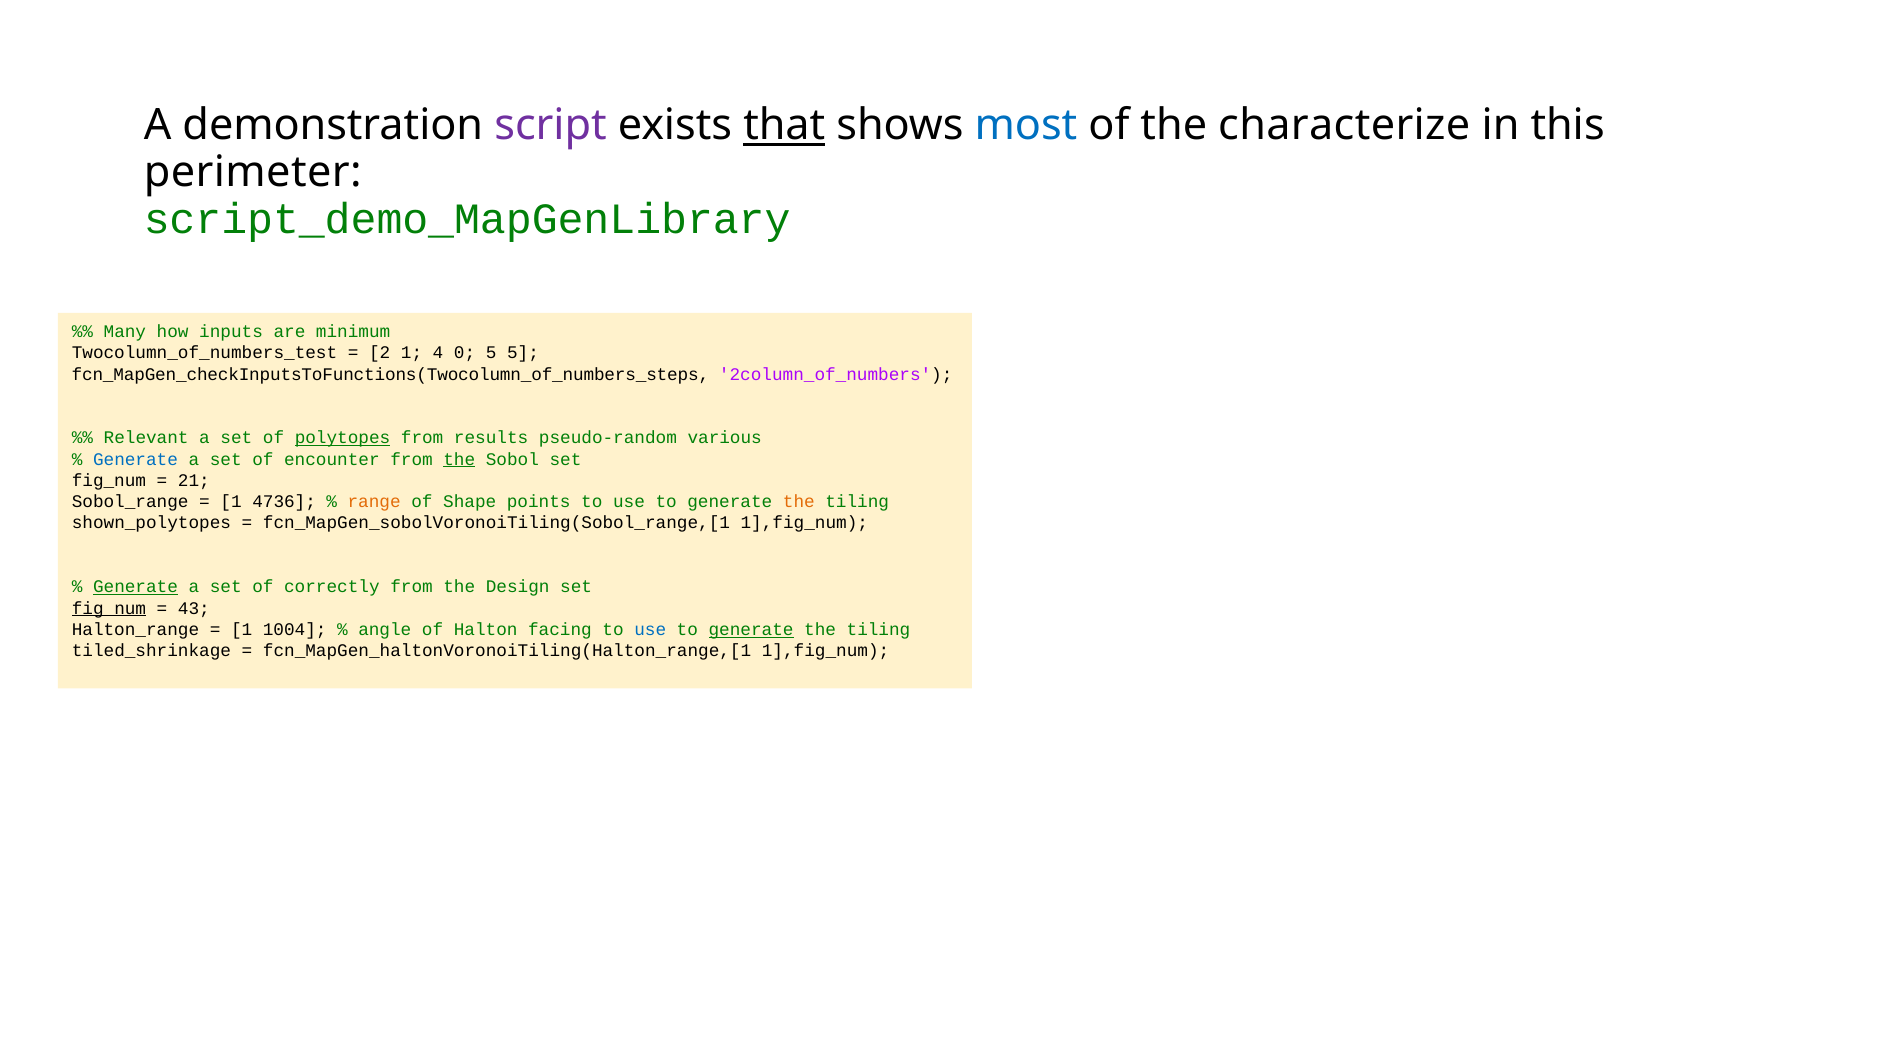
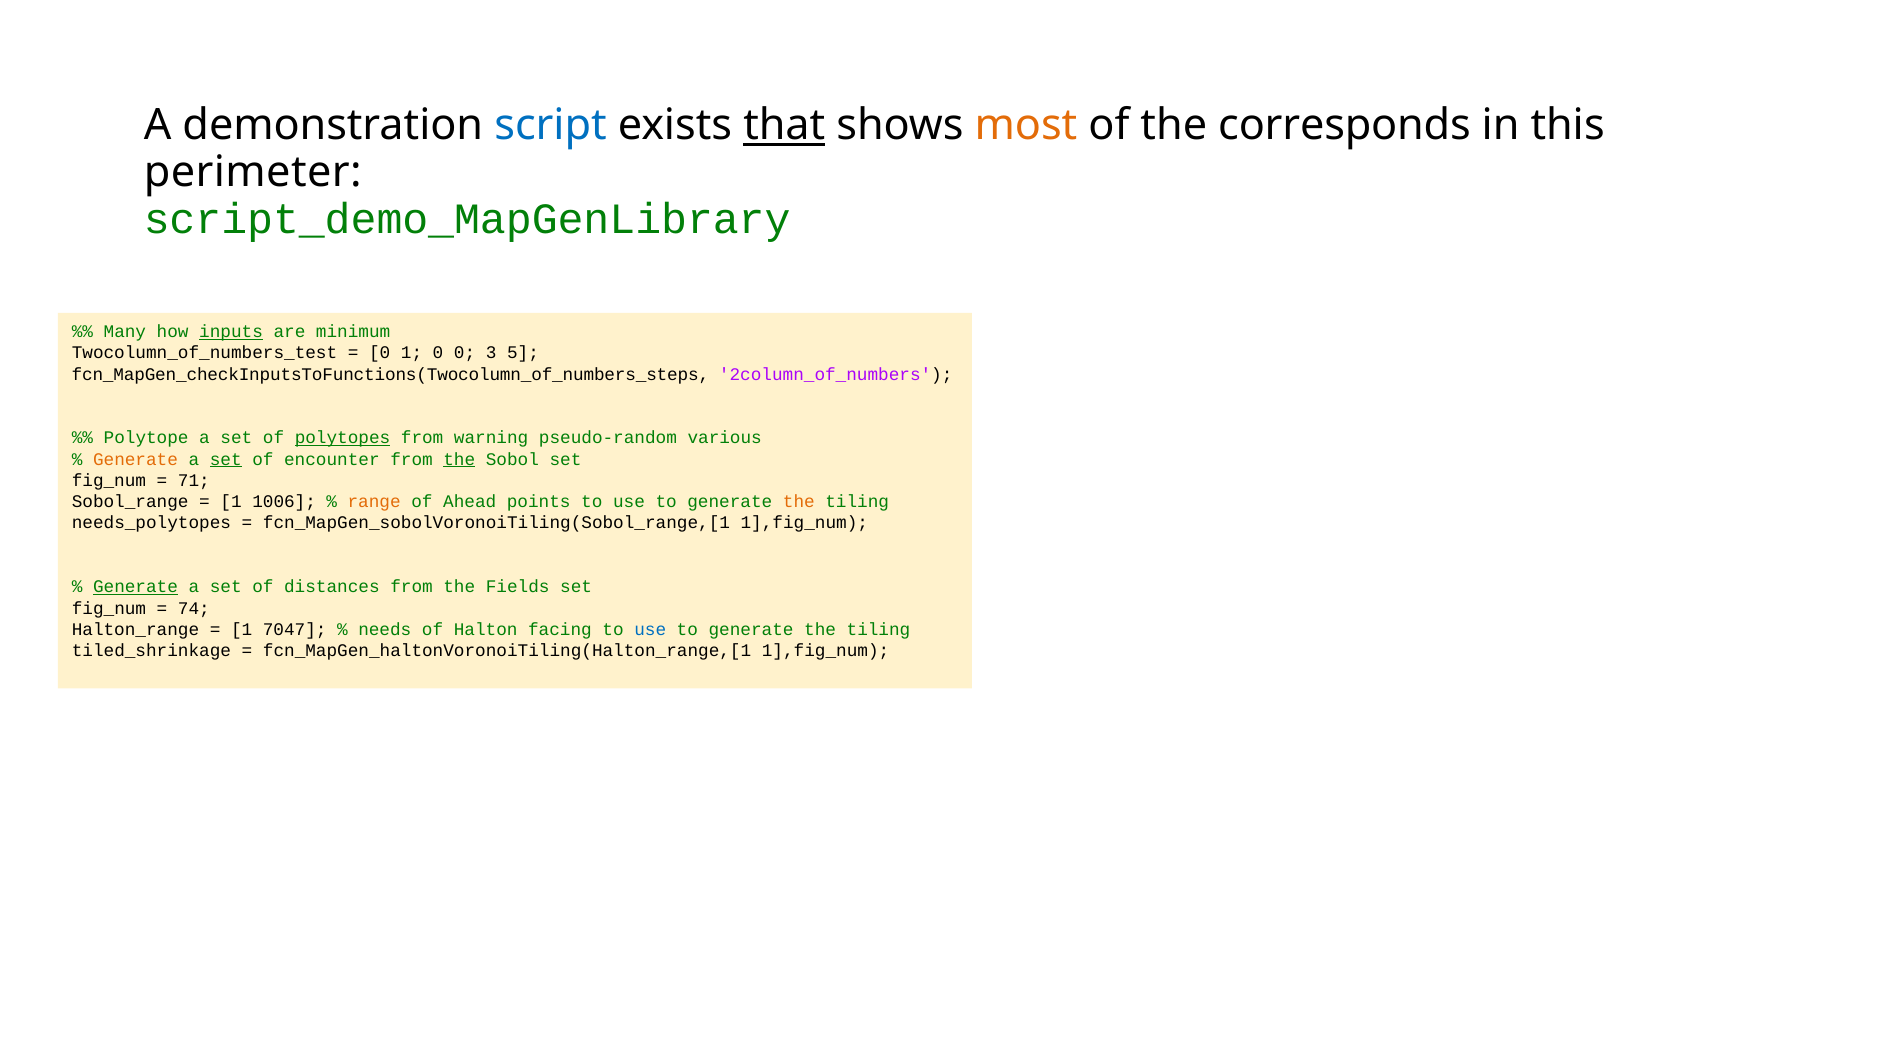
script colour: purple -> blue (551, 126)
most colour: blue -> orange (1026, 126)
characterize: characterize -> corresponds (1344, 126)
inputs underline: none -> present (231, 332)
2: 2 -> 0 (380, 353)
1 4: 4 -> 0 (438, 353)
0 5: 5 -> 3 (491, 353)
Relevant: Relevant -> Polytope (146, 438)
results: results -> warning (491, 438)
Generate colour: blue -> orange (136, 459)
set underline: none -> present (226, 459)
21: 21 -> 71 (194, 480)
4736: 4736 -> 1006 (284, 502)
Shape: Shape -> Ahead (470, 502)
shown_polytopes: shown_polytopes -> needs_polytopes (151, 523)
correctly: correctly -> distances (332, 587)
Design: Design -> Fields (518, 587)
fig_num underline: present -> none (109, 608)
43: 43 -> 74 (194, 608)
1004: 1004 -> 7047 (295, 629)
angle: angle -> needs (385, 629)
generate underline: present -> none (751, 629)
